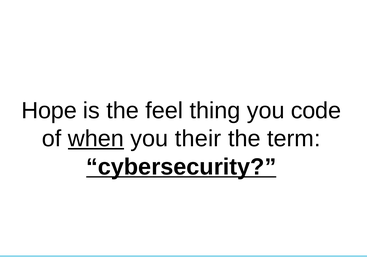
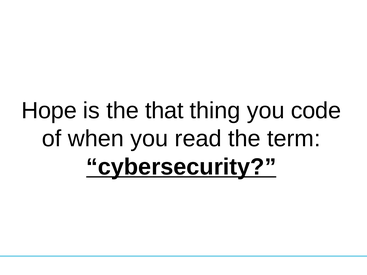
feel: feel -> that (164, 111)
when underline: present -> none (96, 139)
their: their -> read (198, 139)
